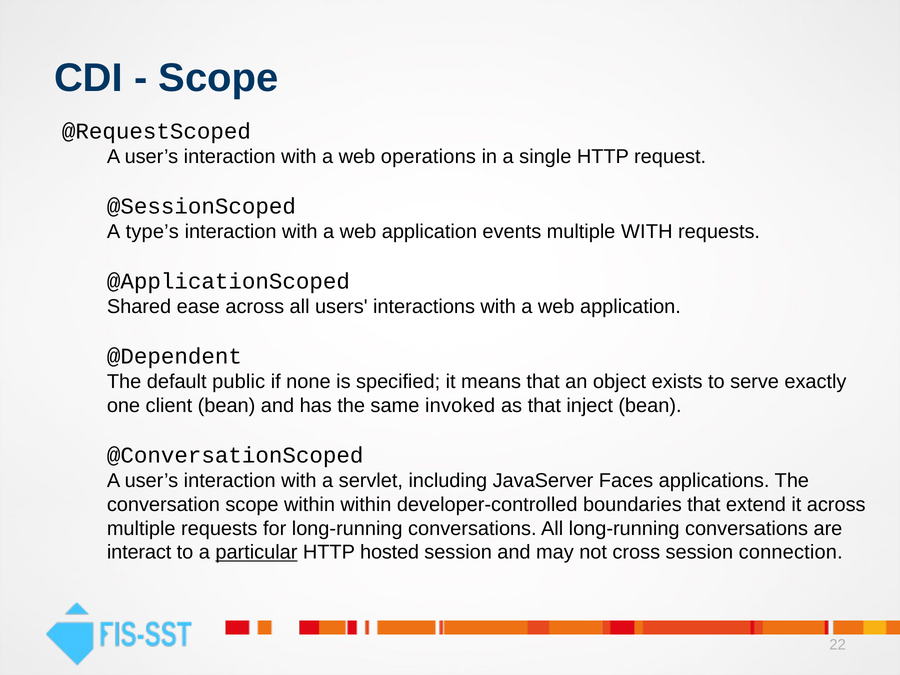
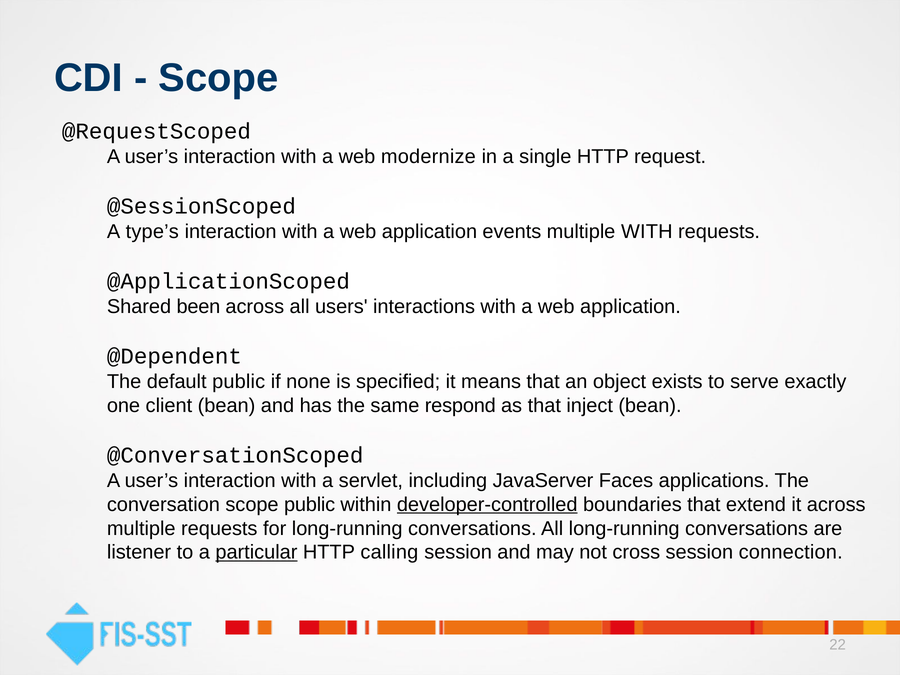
operations: operations -> modernize (428, 157)
ease: ease -> been (198, 306)
invoked: invoked -> respond (460, 405)
scope within: within -> public (310, 504)
developer-controlled underline: none -> present (487, 504)
interact: interact -> listener (139, 552)
hosted: hosted -> calling (389, 552)
